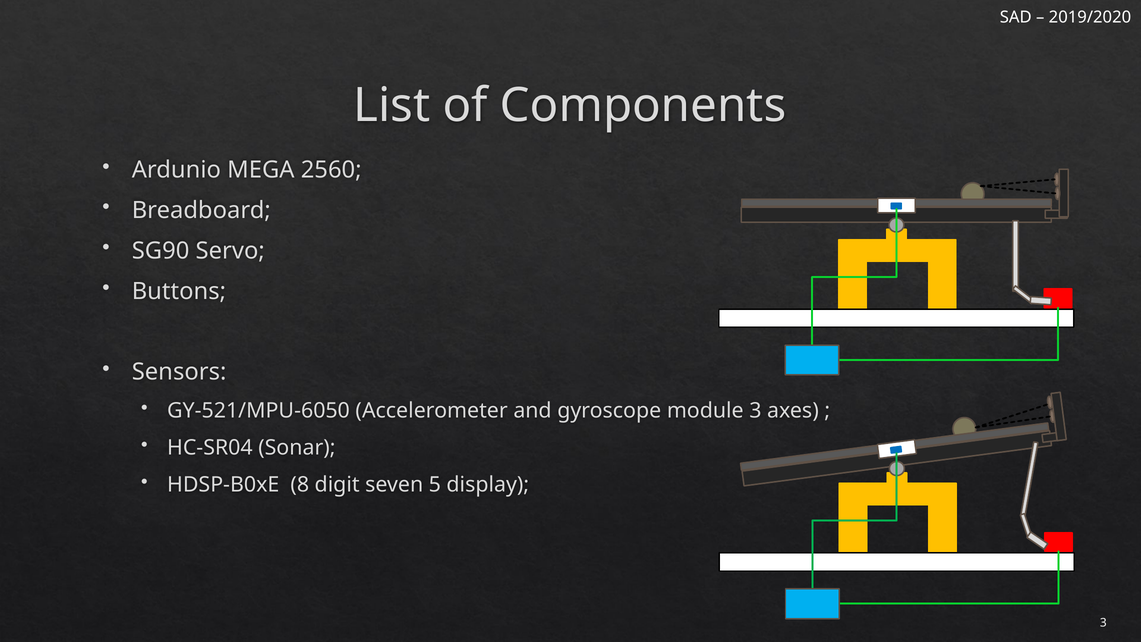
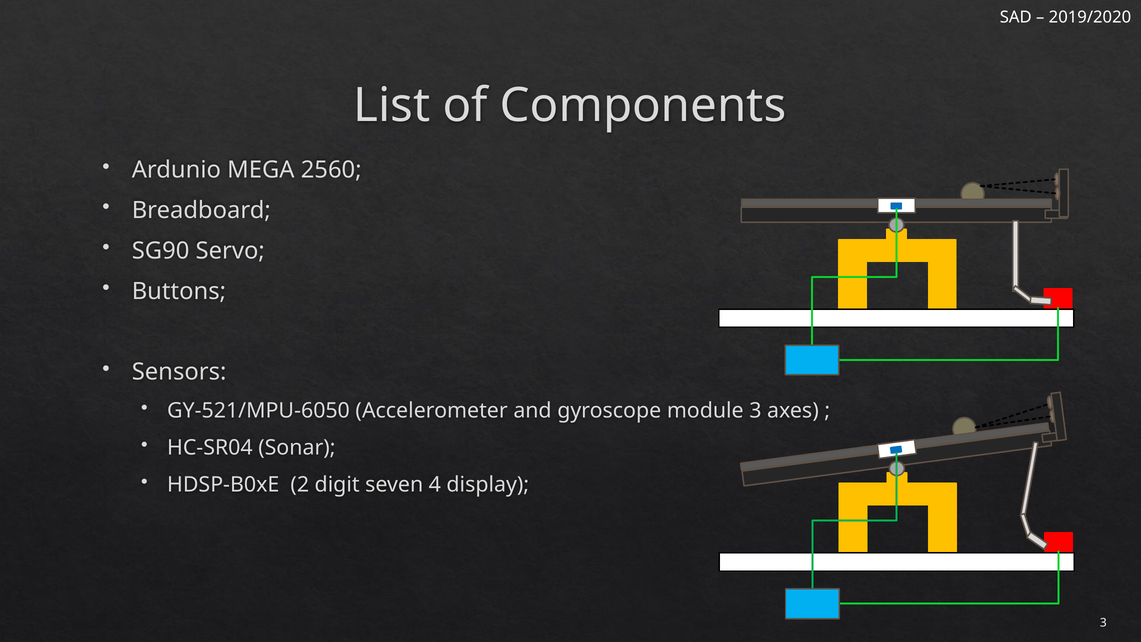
8: 8 -> 2 (300, 485)
5: 5 -> 4 (435, 485)
